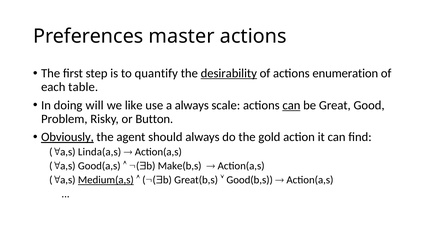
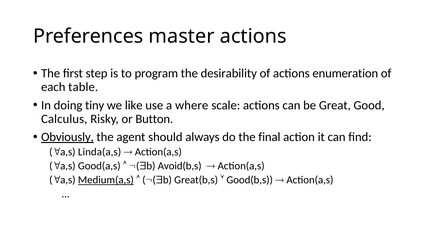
quantify: quantify -> program (156, 73)
desirability underline: present -> none (229, 73)
will: will -> tiny (95, 105)
a always: always -> where (192, 105)
can underline: present -> none (291, 105)
Problem: Problem -> Calculus (64, 119)
gold: gold -> final (269, 137)
Make(b,s: Make(b,s -> Avoid(b,s (180, 166)
